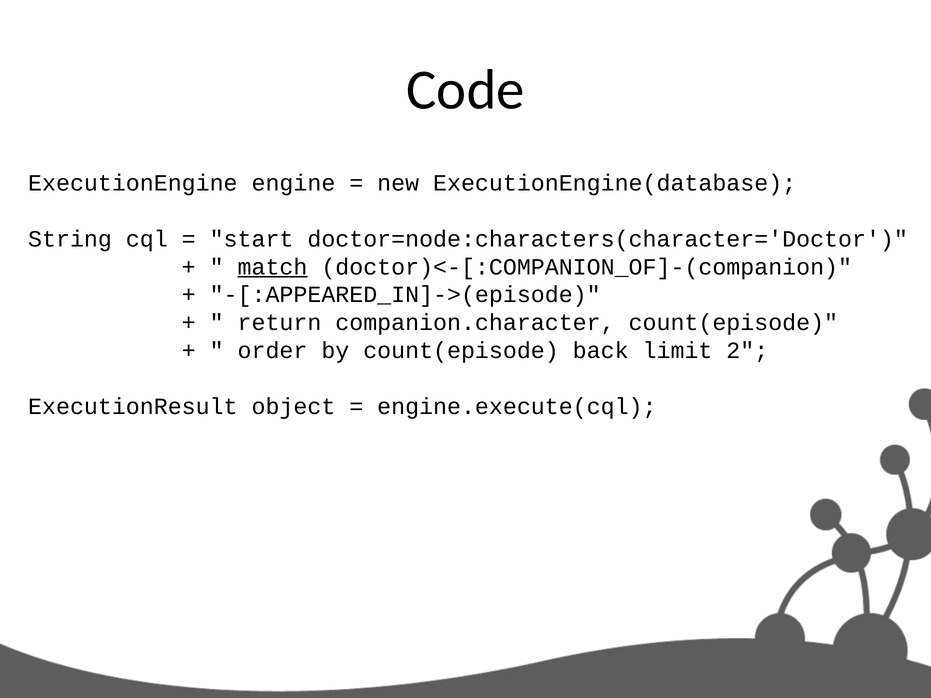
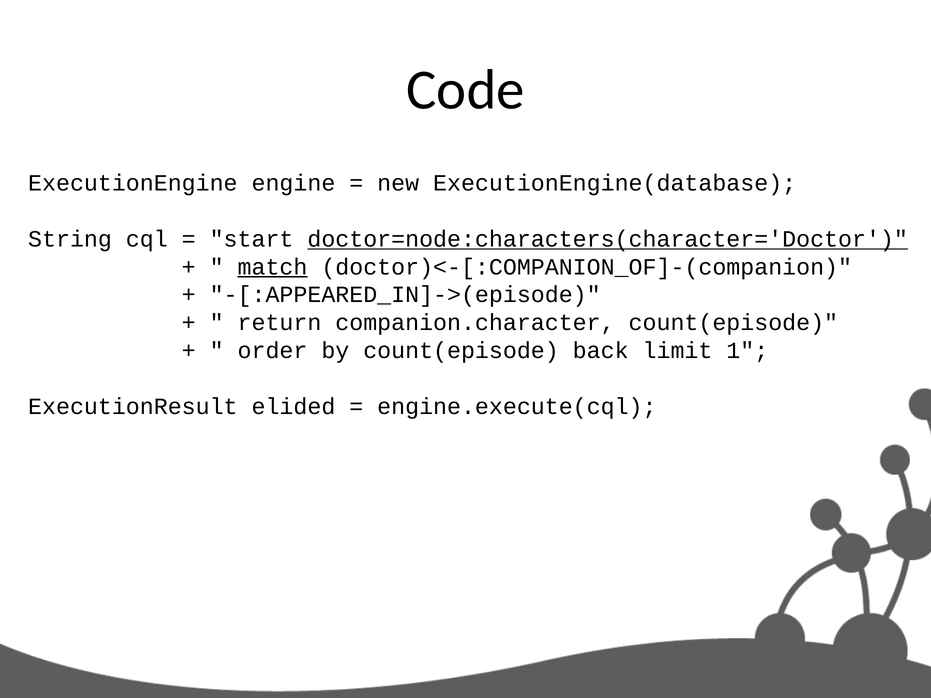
doctor=node:characters(character='Doctor underline: none -> present (608, 239)
2: 2 -> 1 (747, 351)
object: object -> elided (293, 407)
